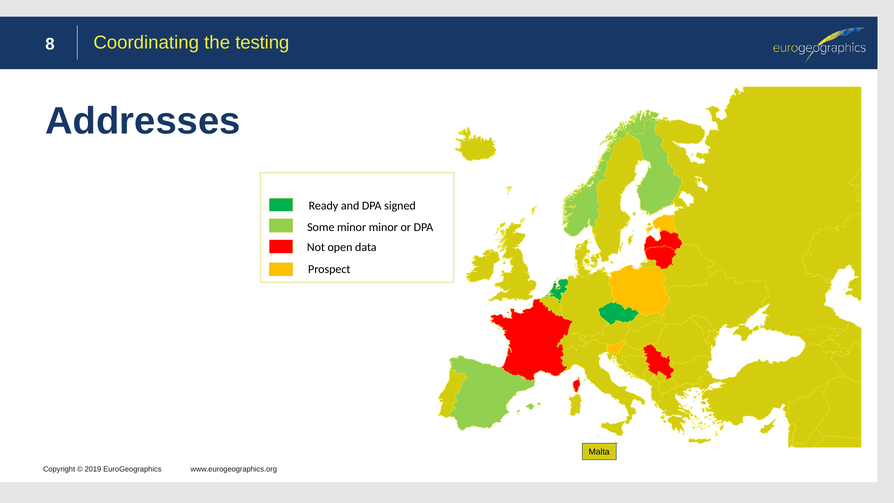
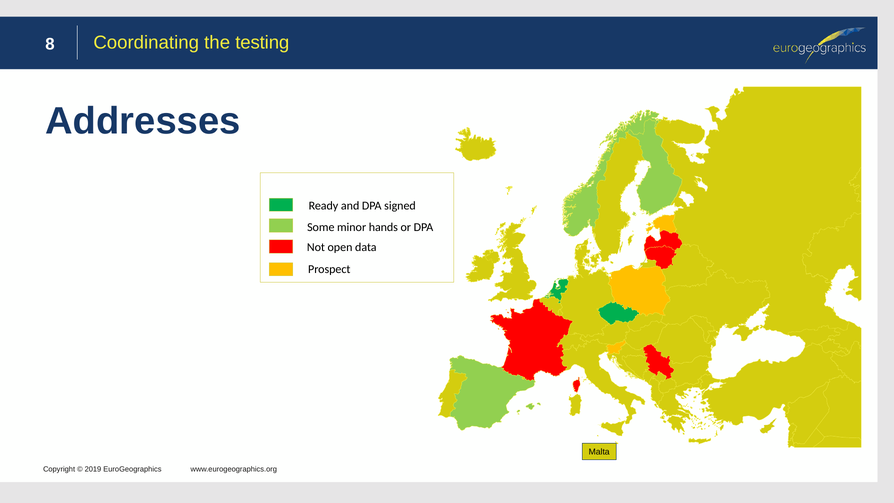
minor minor: minor -> hands (383, 227)
